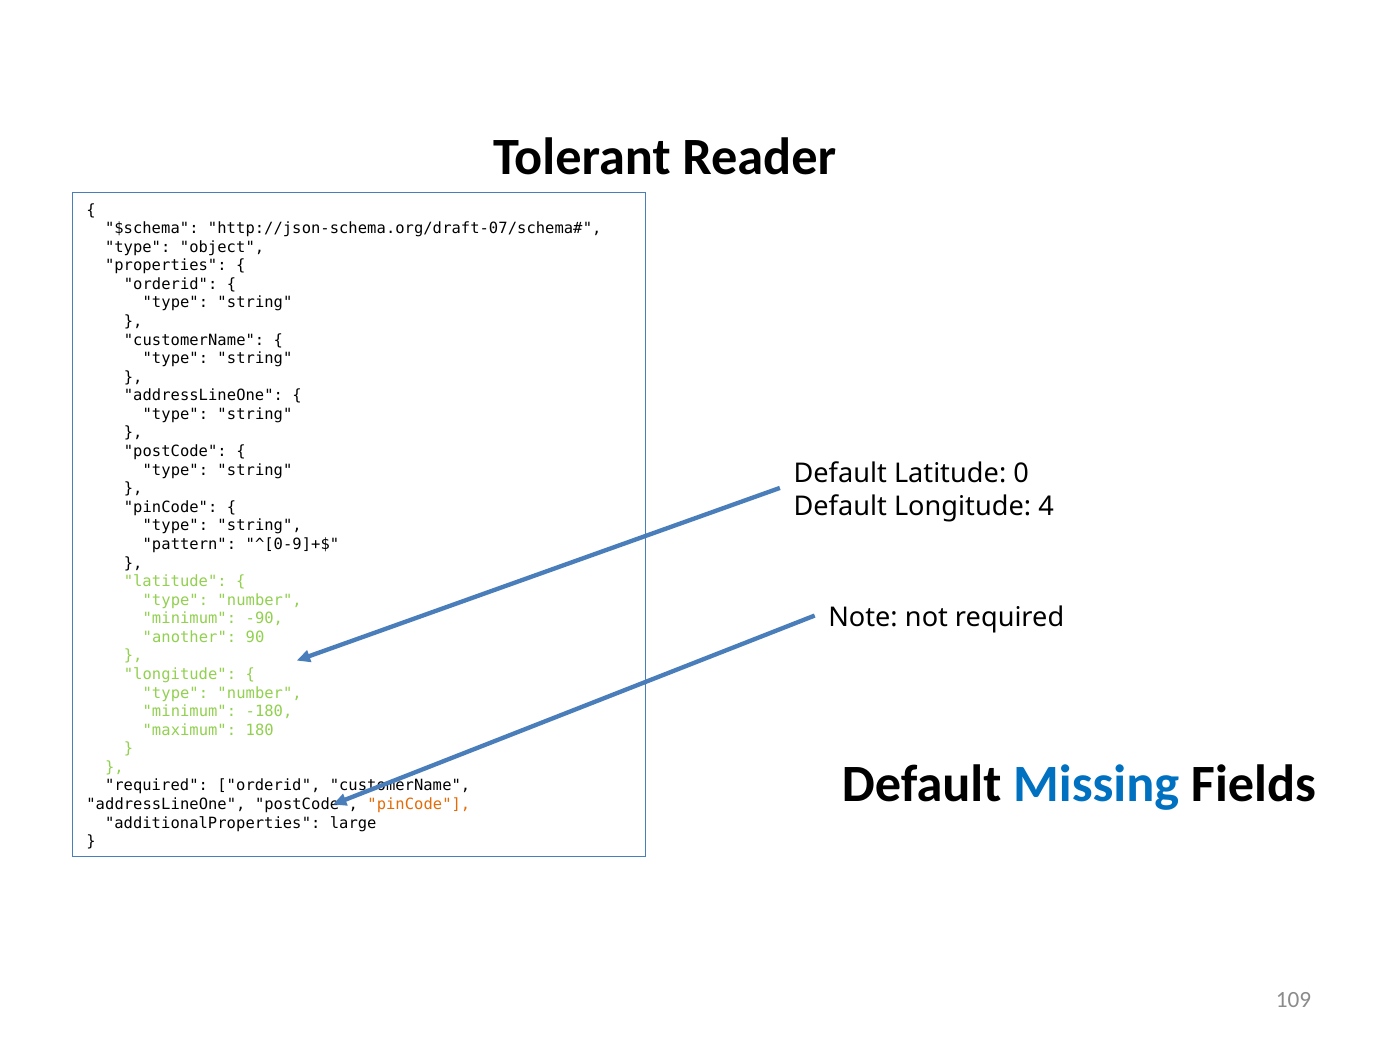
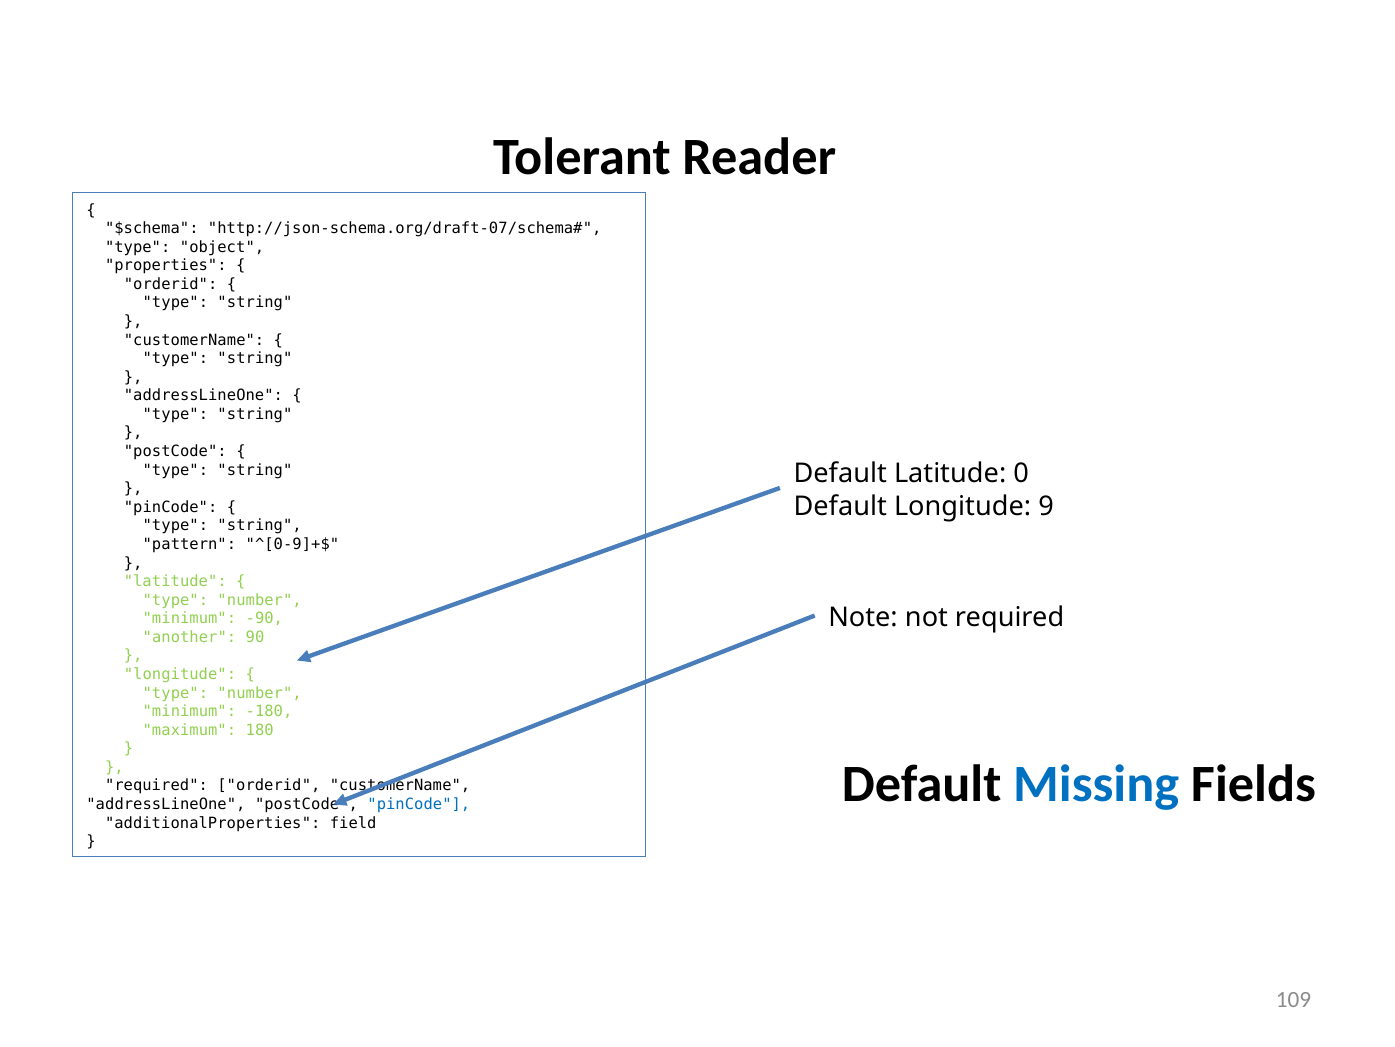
4: 4 -> 9 (1046, 506)
pinCode colour: orange -> blue (419, 804)
large: large -> field (353, 822)
